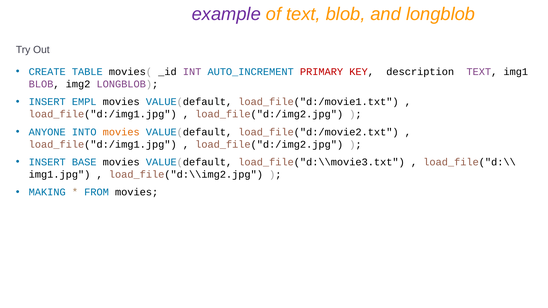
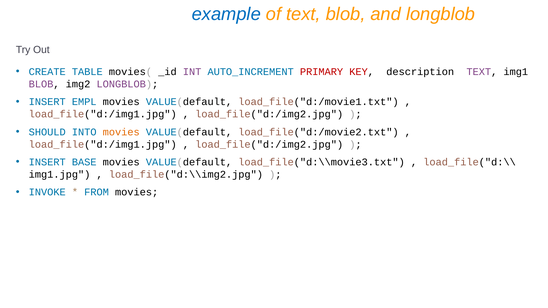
example colour: purple -> blue (226, 14)
ANYONE: ANYONE -> SHOULD (47, 132)
MAKING: MAKING -> INVOKE (47, 192)
